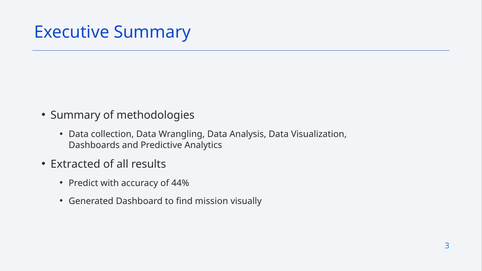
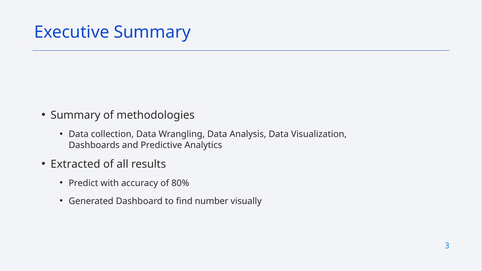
44%: 44% -> 80% (180, 183)
mission: mission -> number (212, 201)
